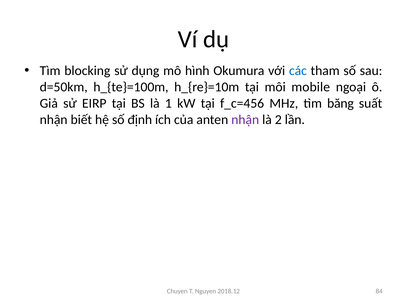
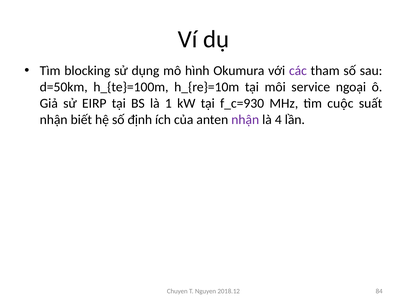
các colour: blue -> purple (298, 71)
mobile: mobile -> service (311, 87)
f_c=456: f_c=456 -> f_c=930 (242, 103)
băng: băng -> cuộc (340, 103)
2: 2 -> 4 (278, 120)
